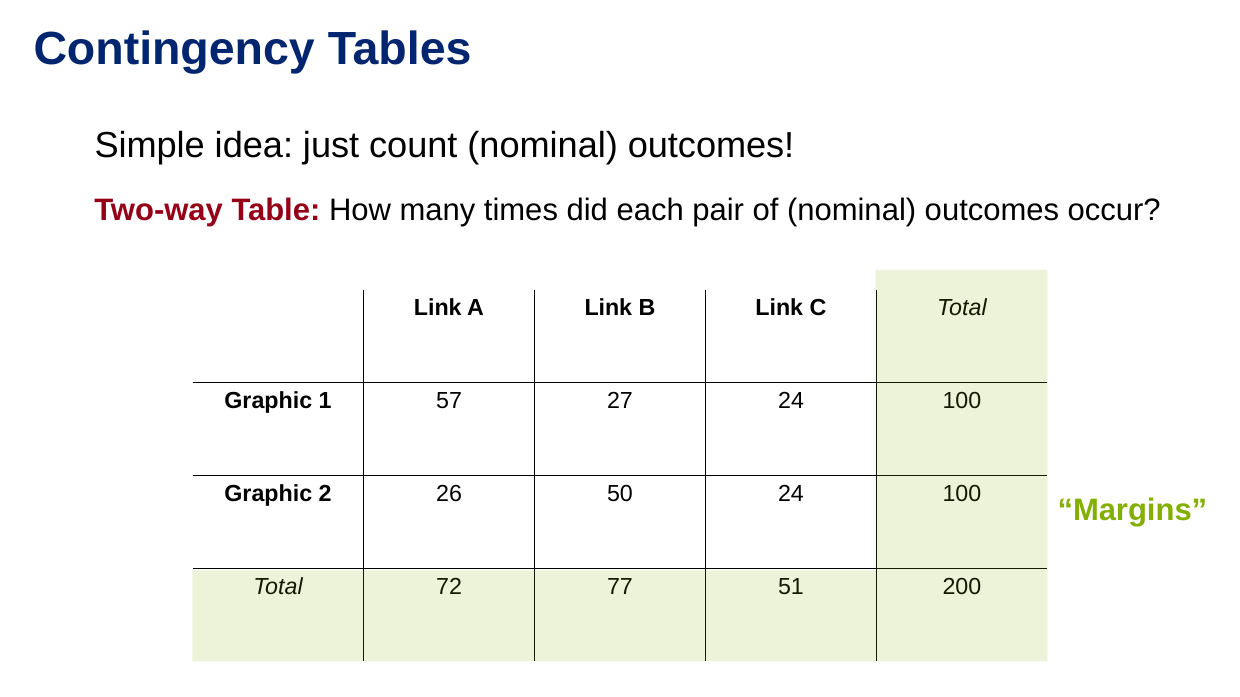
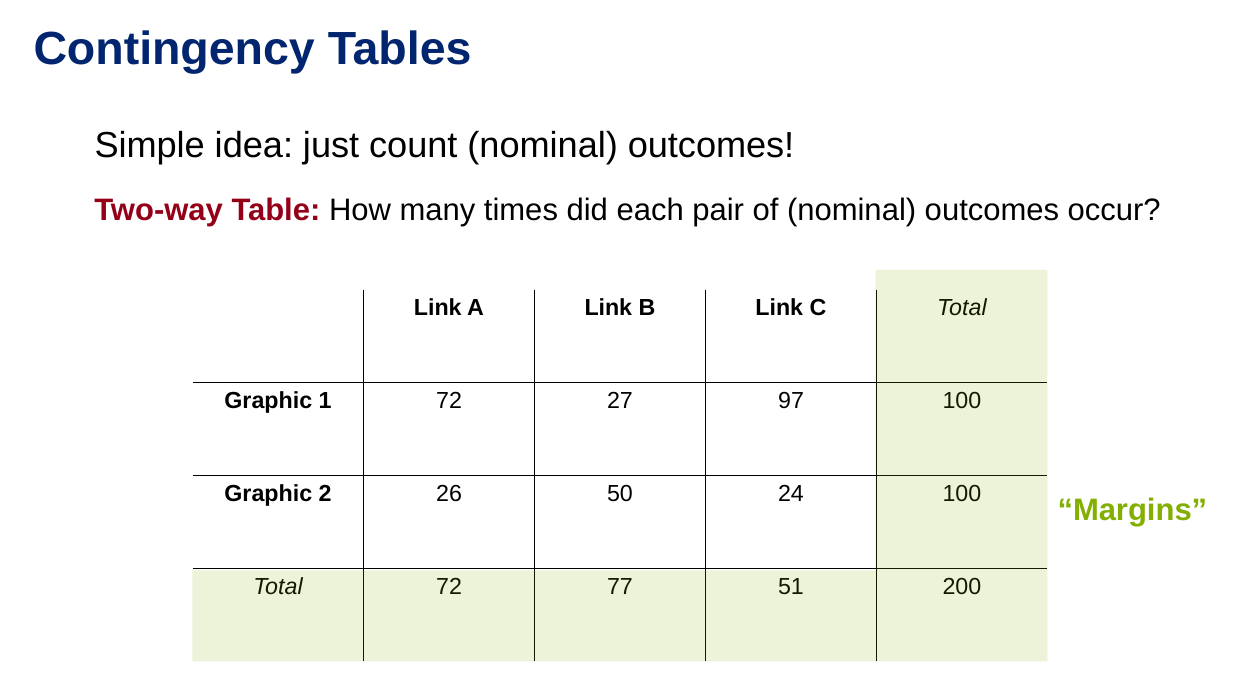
1 57: 57 -> 72 (449, 401)
27 24: 24 -> 97 (791, 401)
